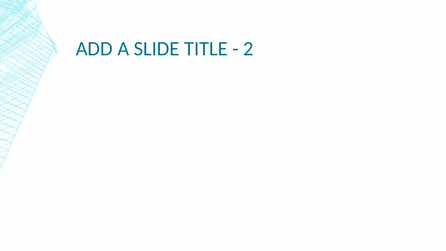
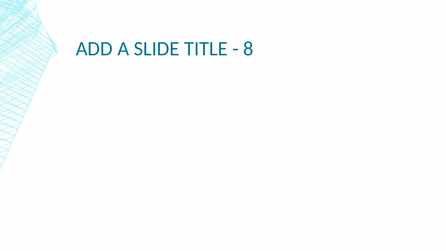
2: 2 -> 8 (248, 49)
